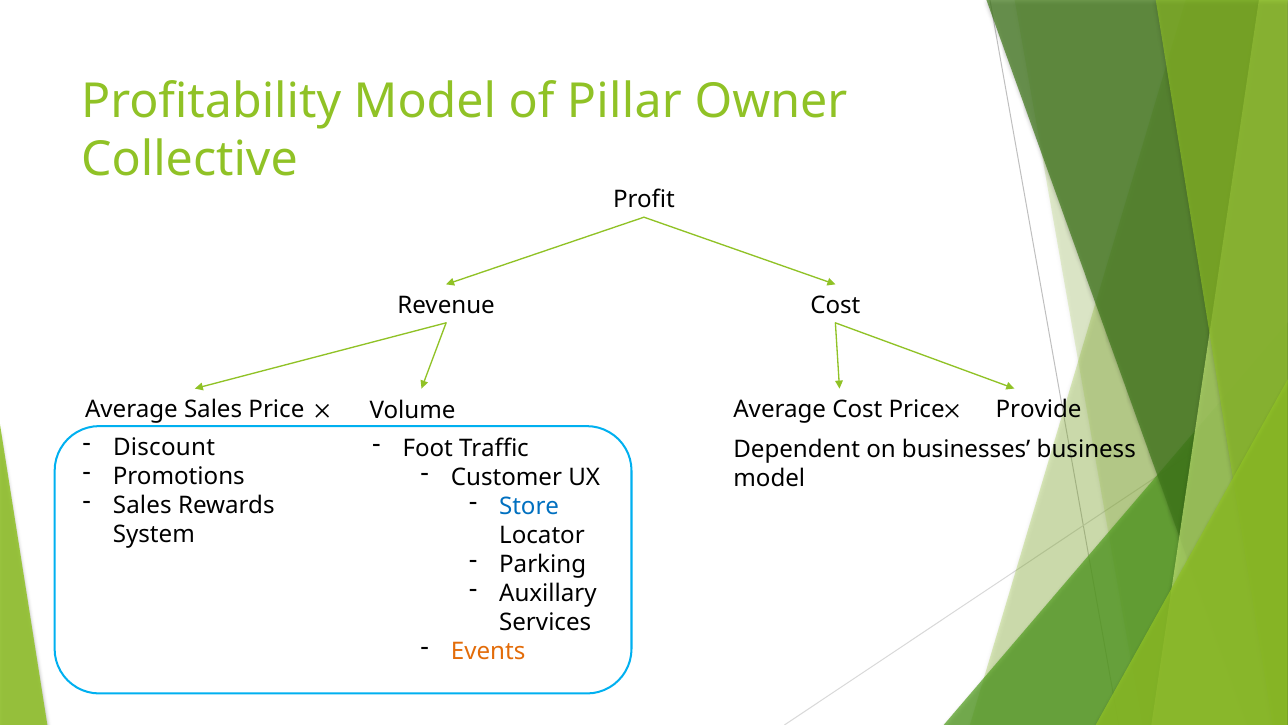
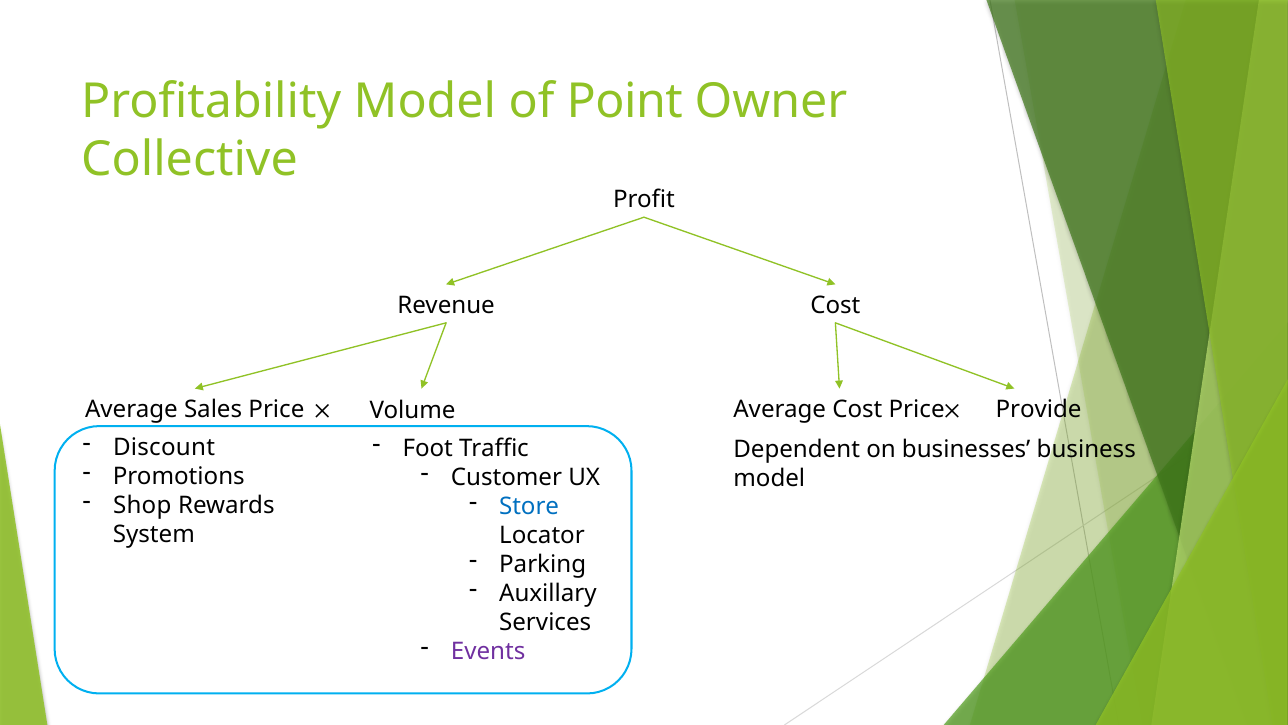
Pillar: Pillar -> Point (625, 102)
Sales: Sales -> Shop (142, 505)
Events colour: orange -> purple (488, 651)
